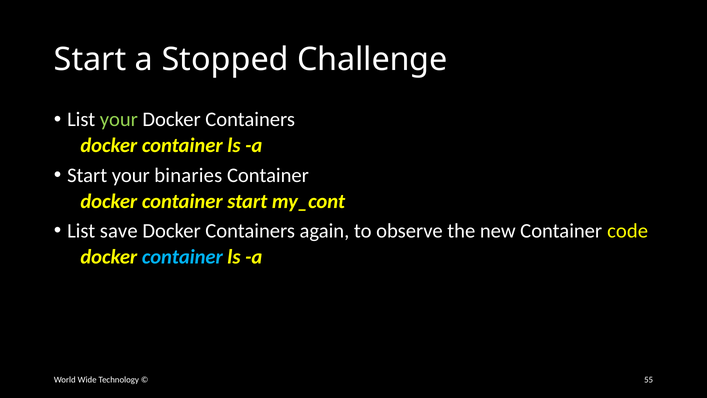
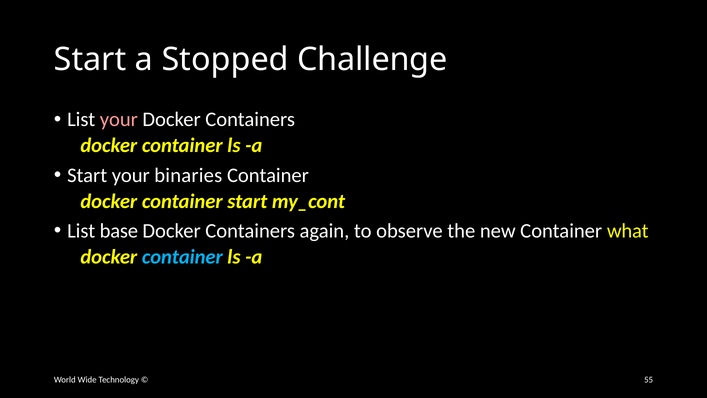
your colour: light green -> pink (119, 120)
save: save -> base (119, 231)
code: code -> what (628, 231)
